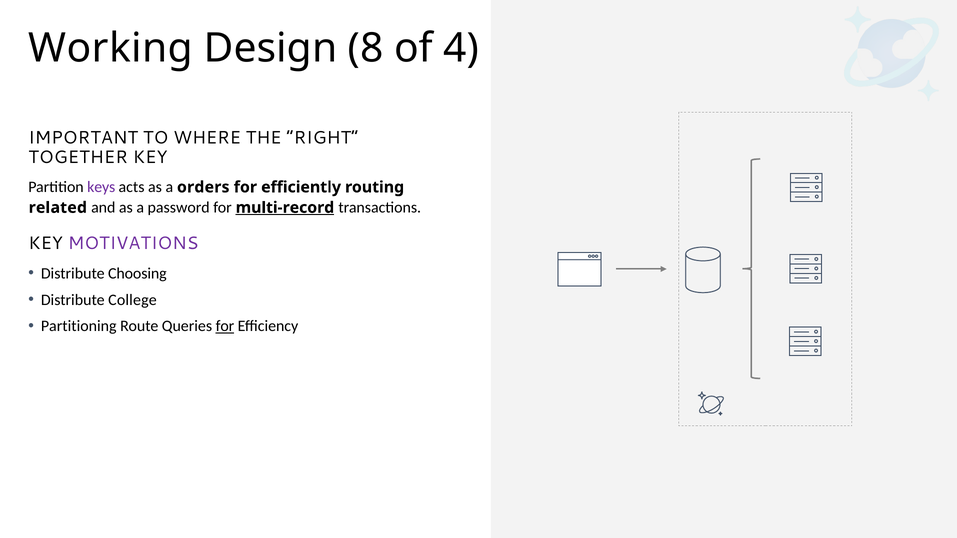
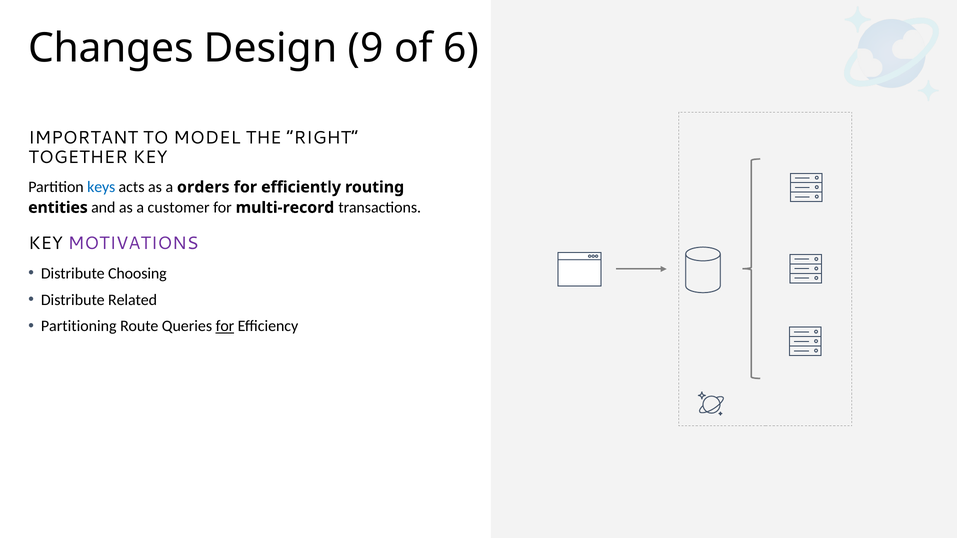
Working: Working -> Changes (111, 48)
8: 8 -> 9 (366, 48)
4: 4 -> 6 (461, 48)
WHERE: WHERE -> MODEL (207, 138)
keys colour: purple -> blue (101, 187)
related: related -> entities (58, 208)
password: password -> customer (179, 208)
multi-record underline: present -> none (285, 208)
College: College -> Related (133, 300)
